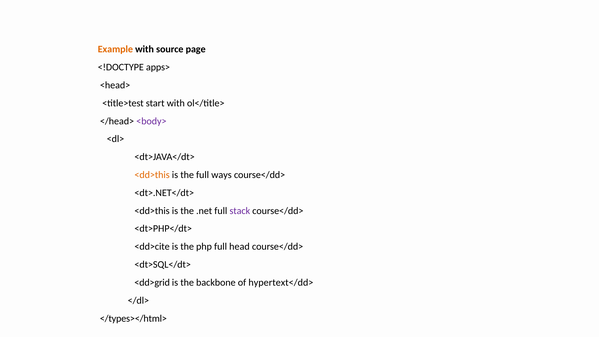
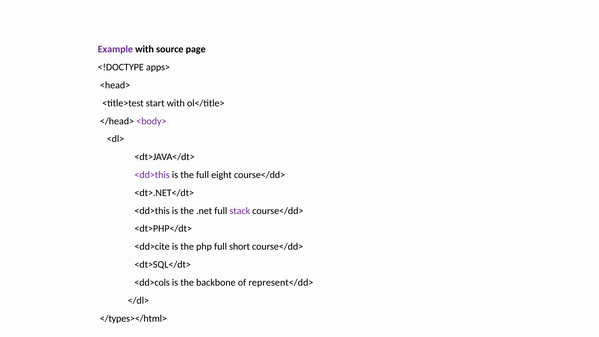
Example colour: orange -> purple (115, 49)
<dd>this colour: orange -> purple (152, 175)
ways: ways -> eight (222, 175)
head: head -> short (240, 247)
<dd>grid: <dd>grid -> <dd>cols (152, 282)
hypertext</dd>: hypertext</dd> -> represent</dd> (281, 282)
